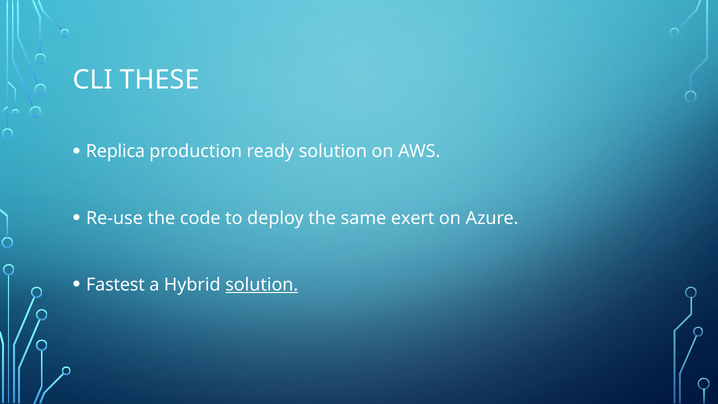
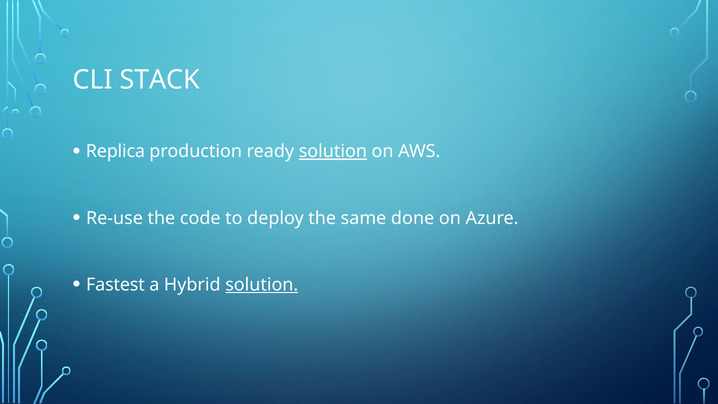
THESE: THESE -> STACK (160, 80)
solution underline: none -> present (333, 152)
exert: exert -> done (413, 218)
